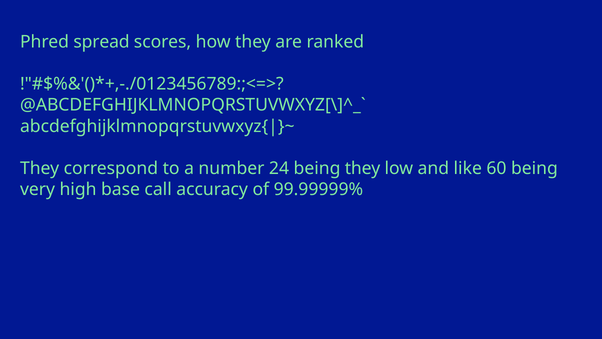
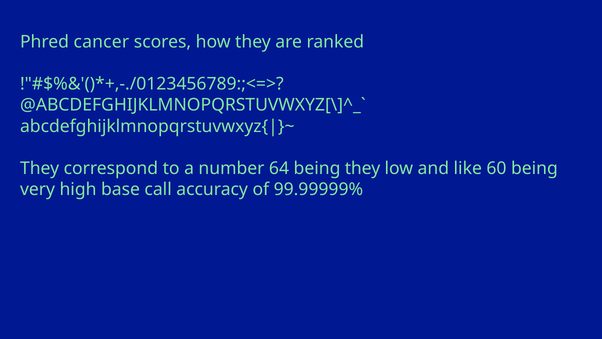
spread: spread -> cancer (101, 42)
24: 24 -> 64 (279, 168)
